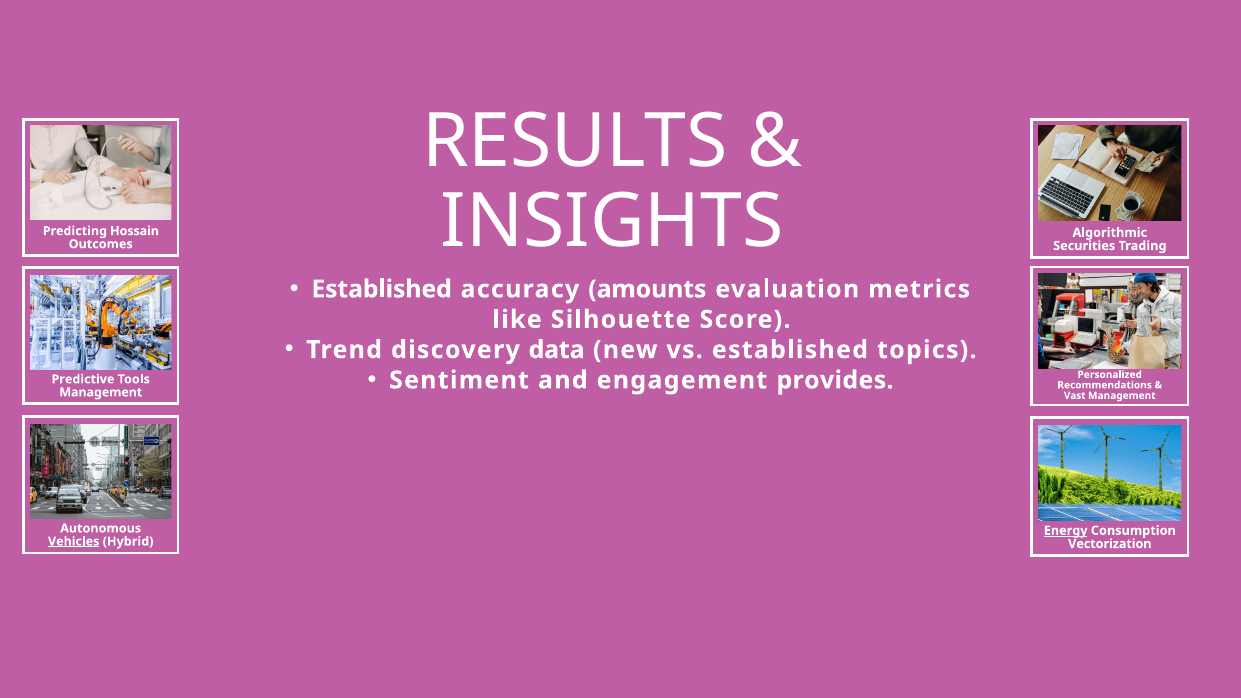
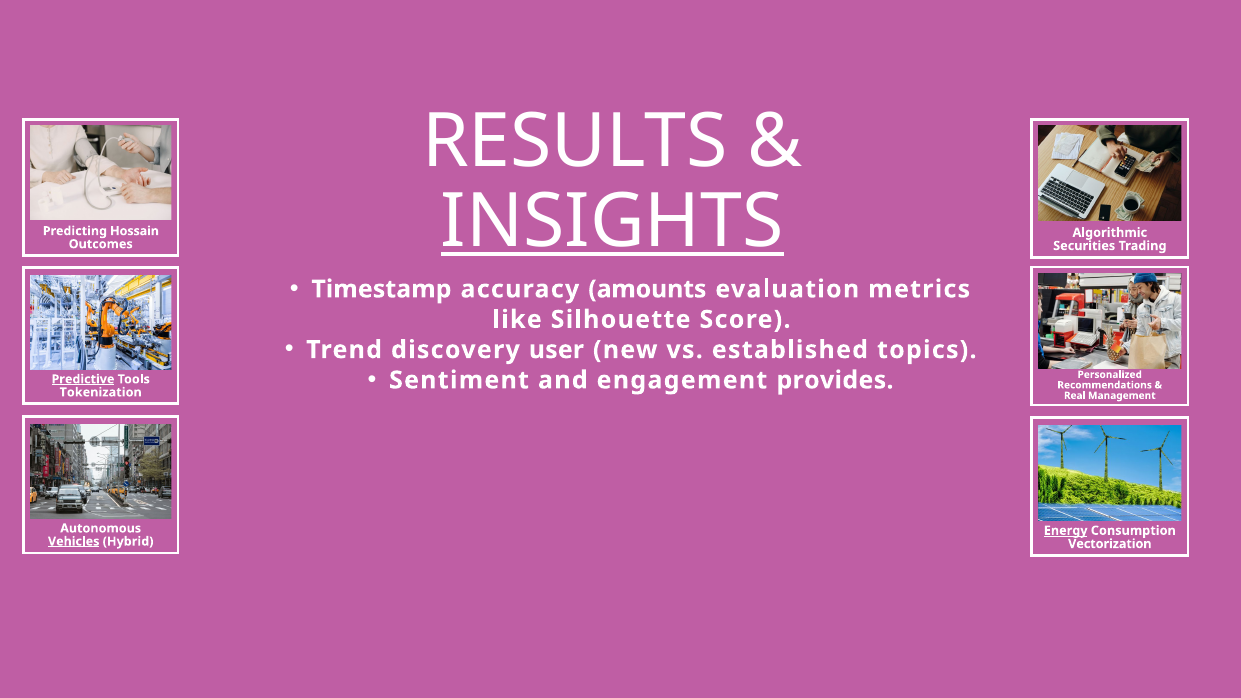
INSIGHTS underline: none -> present (612, 222)
Established: Established -> Timestamp (381, 289)
data: data -> user (556, 350)
Predictive underline: none -> present (83, 379)
Management: Management -> Tokenization (101, 392)
Vast: Vast -> Real (1075, 396)
